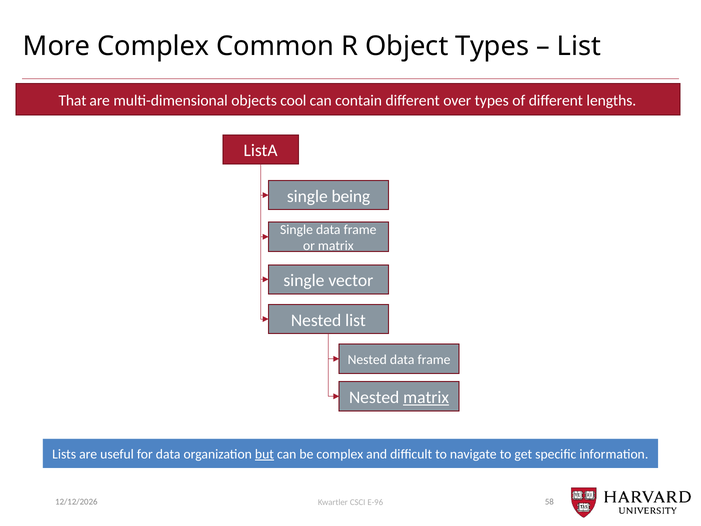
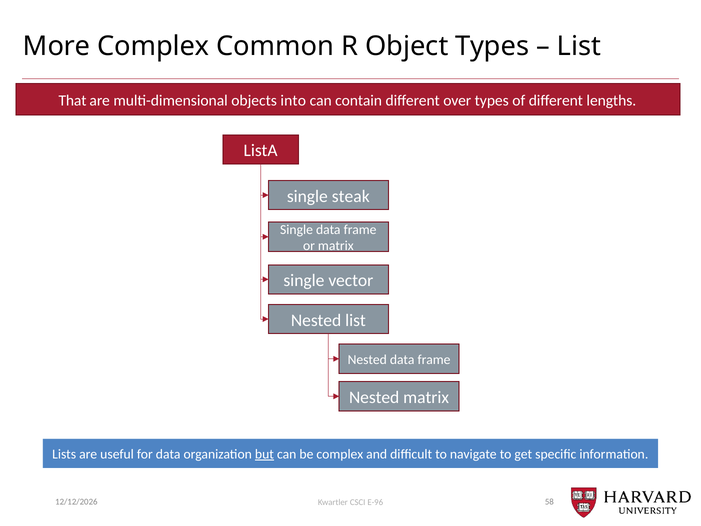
cool: cool -> into (293, 100)
being: being -> steak (351, 196)
matrix underline: present -> none (426, 397)
